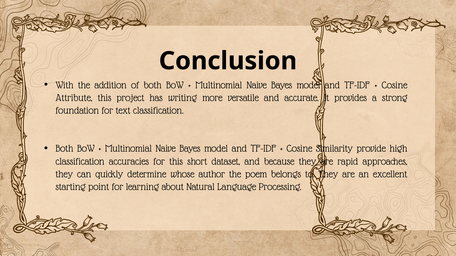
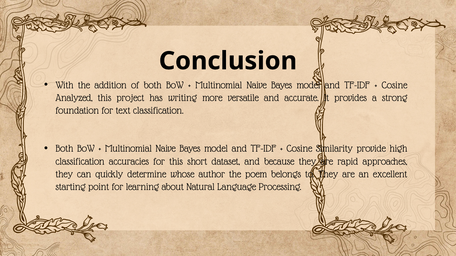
Attribute: Attribute -> Analyzed (74, 98)
